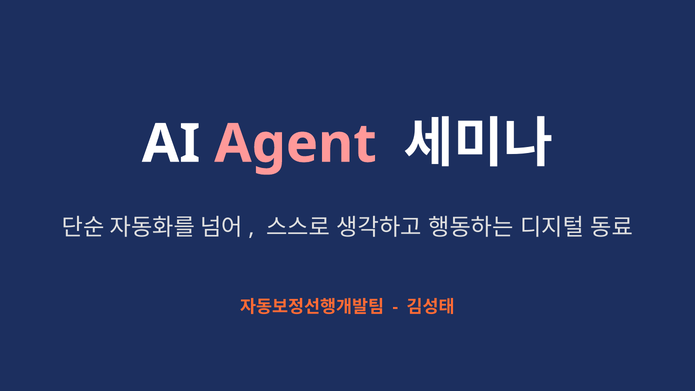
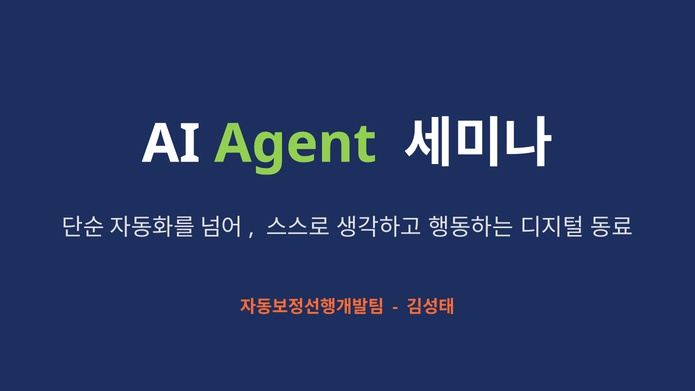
Agent colour: pink -> light green (295, 144)
